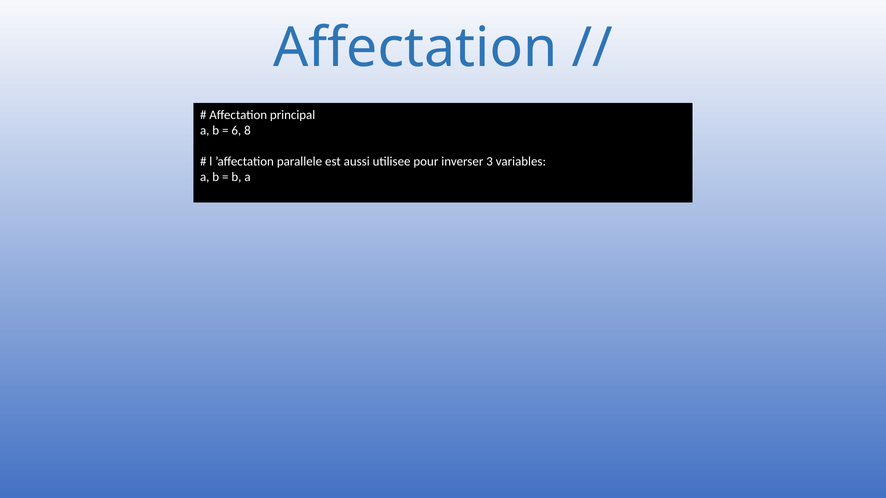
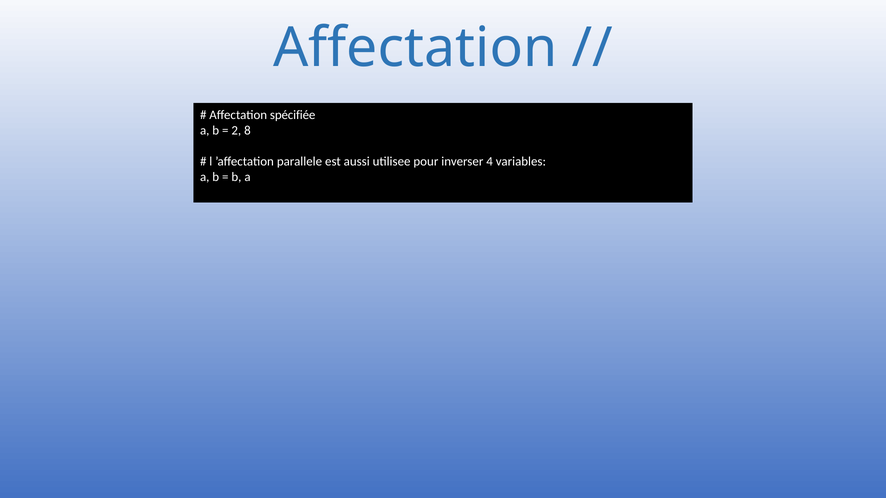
principal: principal -> spécifiée (293, 115)
6: 6 -> 2 (236, 130)
3: 3 -> 4 (490, 161)
